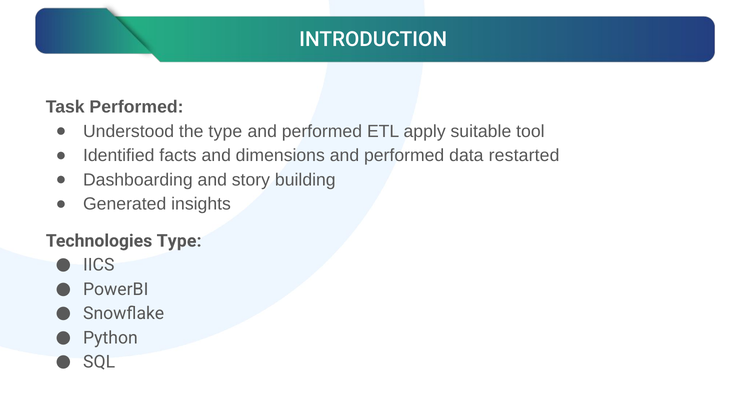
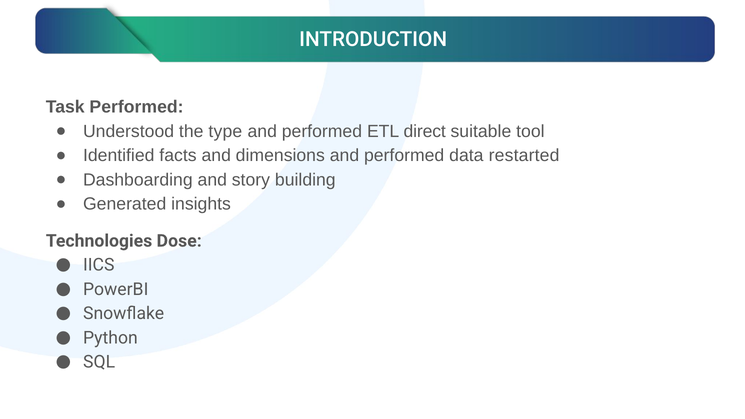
apply: apply -> direct (425, 131)
Technologies Type: Type -> Dose (179, 241)
